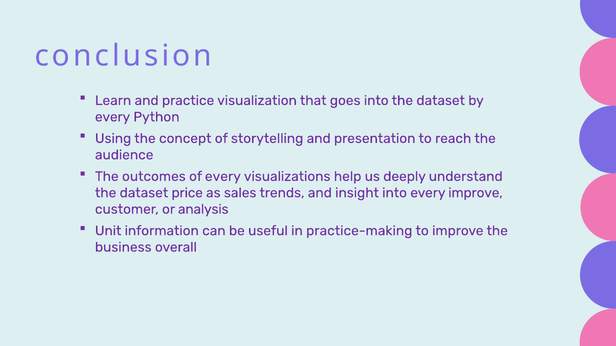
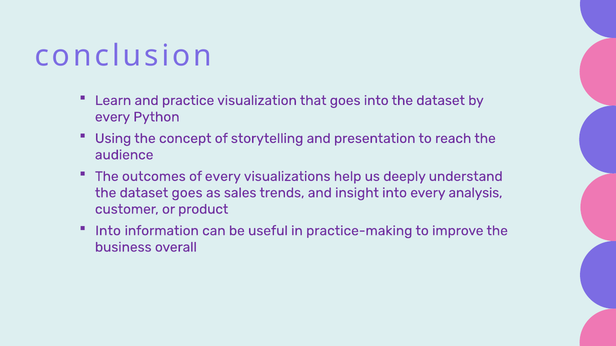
dataset price: price -> goes (187, 193)
every improve: improve -> analysis (475, 193)
analysis: analysis -> product (203, 209)
Unit: Unit -> Into (108, 231)
